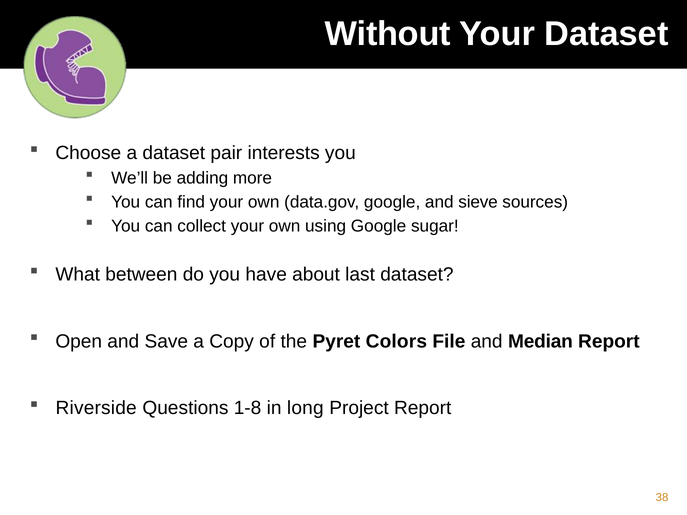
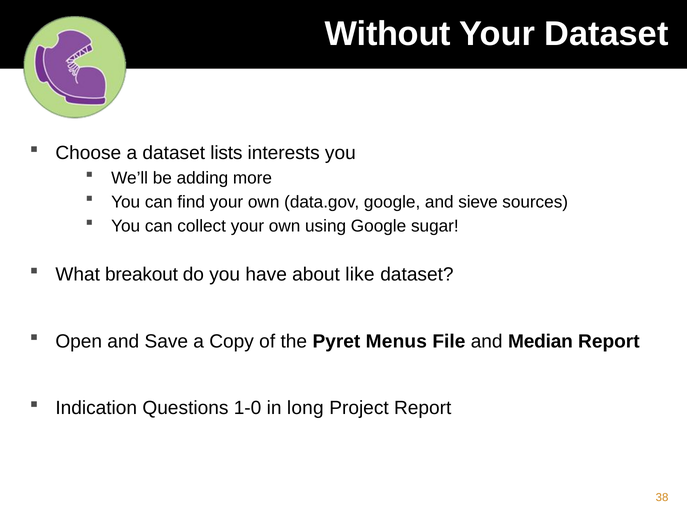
pair: pair -> lists (226, 153)
between: between -> breakout (141, 275)
last: last -> like (360, 275)
Colors: Colors -> Menus (396, 341)
Riverside: Riverside -> Indication (96, 408)
1-8: 1-8 -> 1-0 (248, 408)
